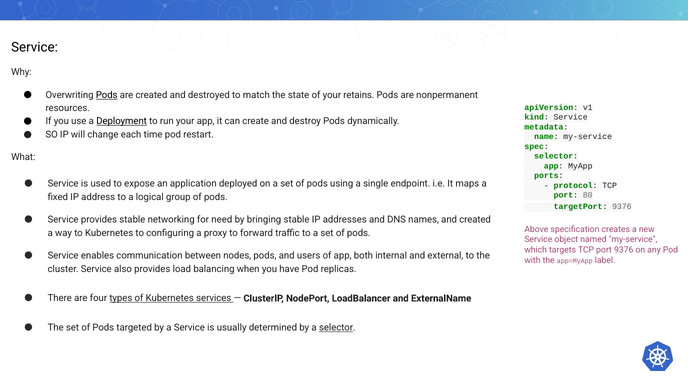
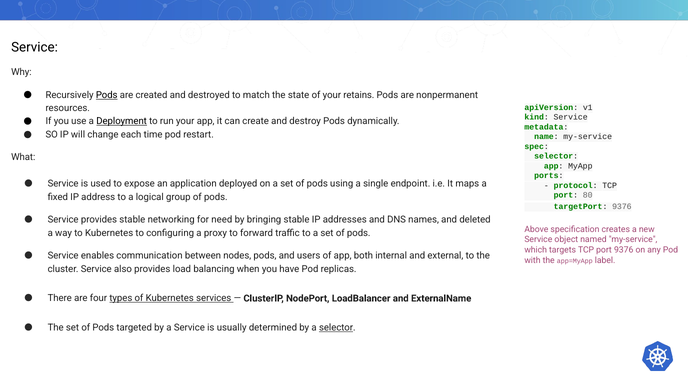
Overwriting: Overwriting -> Recursively (70, 95)
and created: created -> deleted (475, 220)
